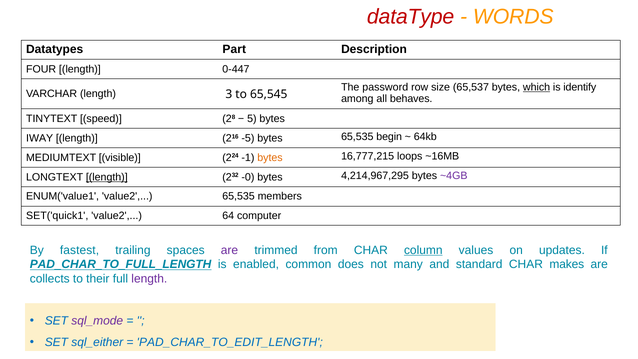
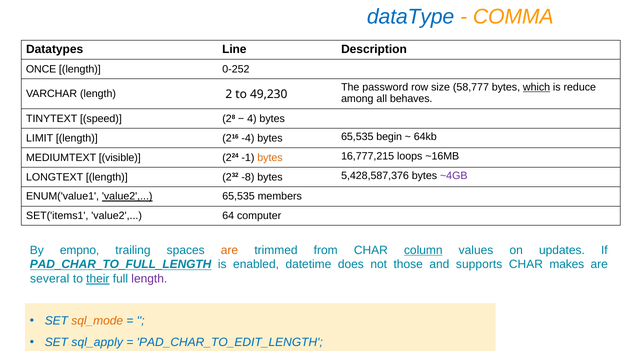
dataType colour: red -> blue (411, 17)
WORDS: WORDS -> COMMA (513, 17)
Part: Part -> Line (234, 49)
FOUR: FOUR -> ONCE (41, 69)
0-447: 0-447 -> 0-252 (236, 69)
65,537: 65,537 -> 58,777 (471, 87)
identify: identify -> reduce (580, 87)
3: 3 -> 2 (229, 94)
65,545: 65,545 -> 49,230 (269, 94)
5: 5 -> 4 (252, 119)
IWAY: IWAY -> LIMIT (40, 138)
-5: -5 -> -4 (248, 138)
length underline: present -> none (107, 177)
-0: -0 -> -8 (248, 177)
4,214,967,295: 4,214,967,295 -> 5,428,587,376 (375, 176)
value2 underline: none -> present (127, 196)
SET('quick1: SET('quick1 -> SET('items1 (57, 216)
fastest: fastest -> empno (80, 250)
are colour: purple -> orange (229, 250)
common: common -> datetime (308, 264)
many: many -> those (408, 264)
standard: standard -> supports (479, 264)
collects: collects -> several (50, 279)
their underline: none -> present (98, 279)
sql_mode colour: purple -> orange (97, 321)
sql_either: sql_either -> sql_apply (97, 342)
